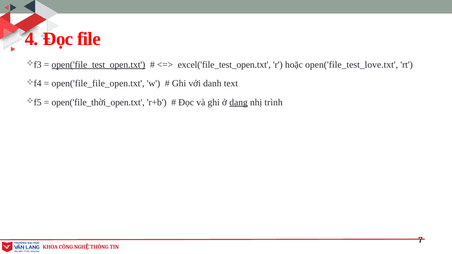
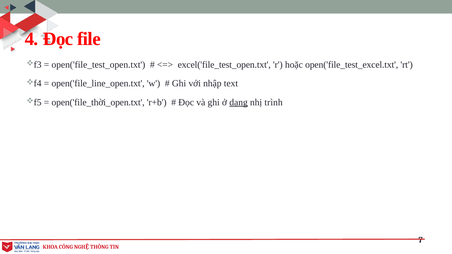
open('file_test_open.txt underline: present -> none (98, 65)
open('file_test_love.txt: open('file_test_love.txt -> open('file_test_excel.txt (352, 65)
open('file_file_open.txt: open('file_file_open.txt -> open('file_line_open.txt (98, 84)
danh: danh -> nhập (212, 84)
